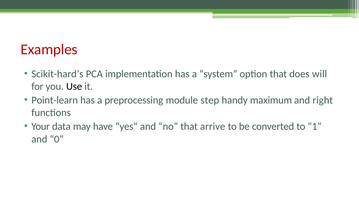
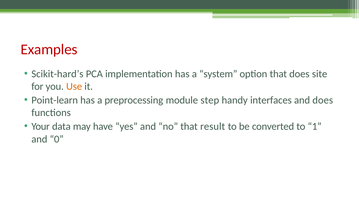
will: will -> site (320, 74)
Use colour: black -> orange (74, 86)
maximum: maximum -> interfaces (271, 100)
and right: right -> does (323, 100)
arrive: arrive -> result (213, 126)
